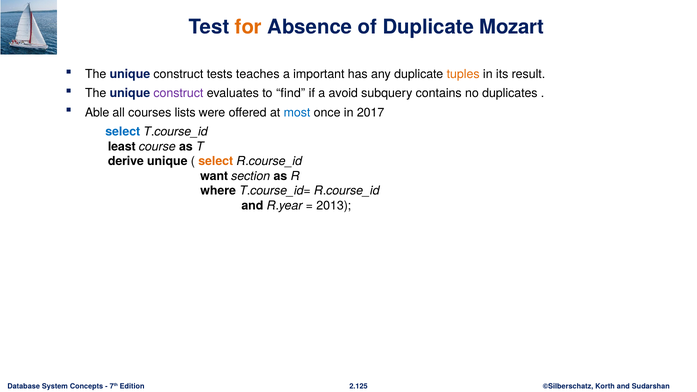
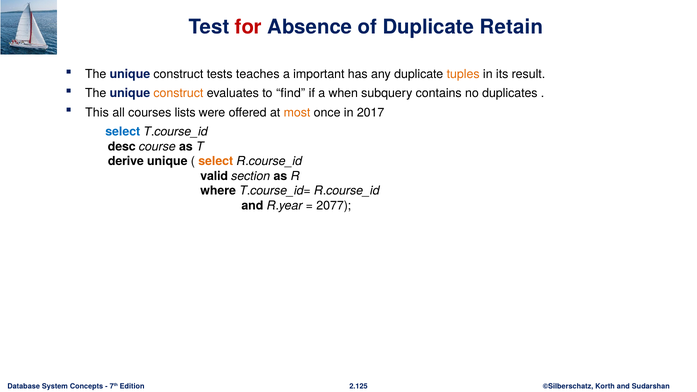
for colour: orange -> red (248, 27)
Mozart: Mozart -> Retain (511, 27)
construct colour: purple -> orange (178, 93)
avoid: avoid -> when (343, 93)
Able: Able -> This (97, 113)
most colour: blue -> orange (297, 113)
least: least -> desc (122, 146)
want: want -> valid (214, 176)
2013: 2013 -> 2077 (334, 206)
